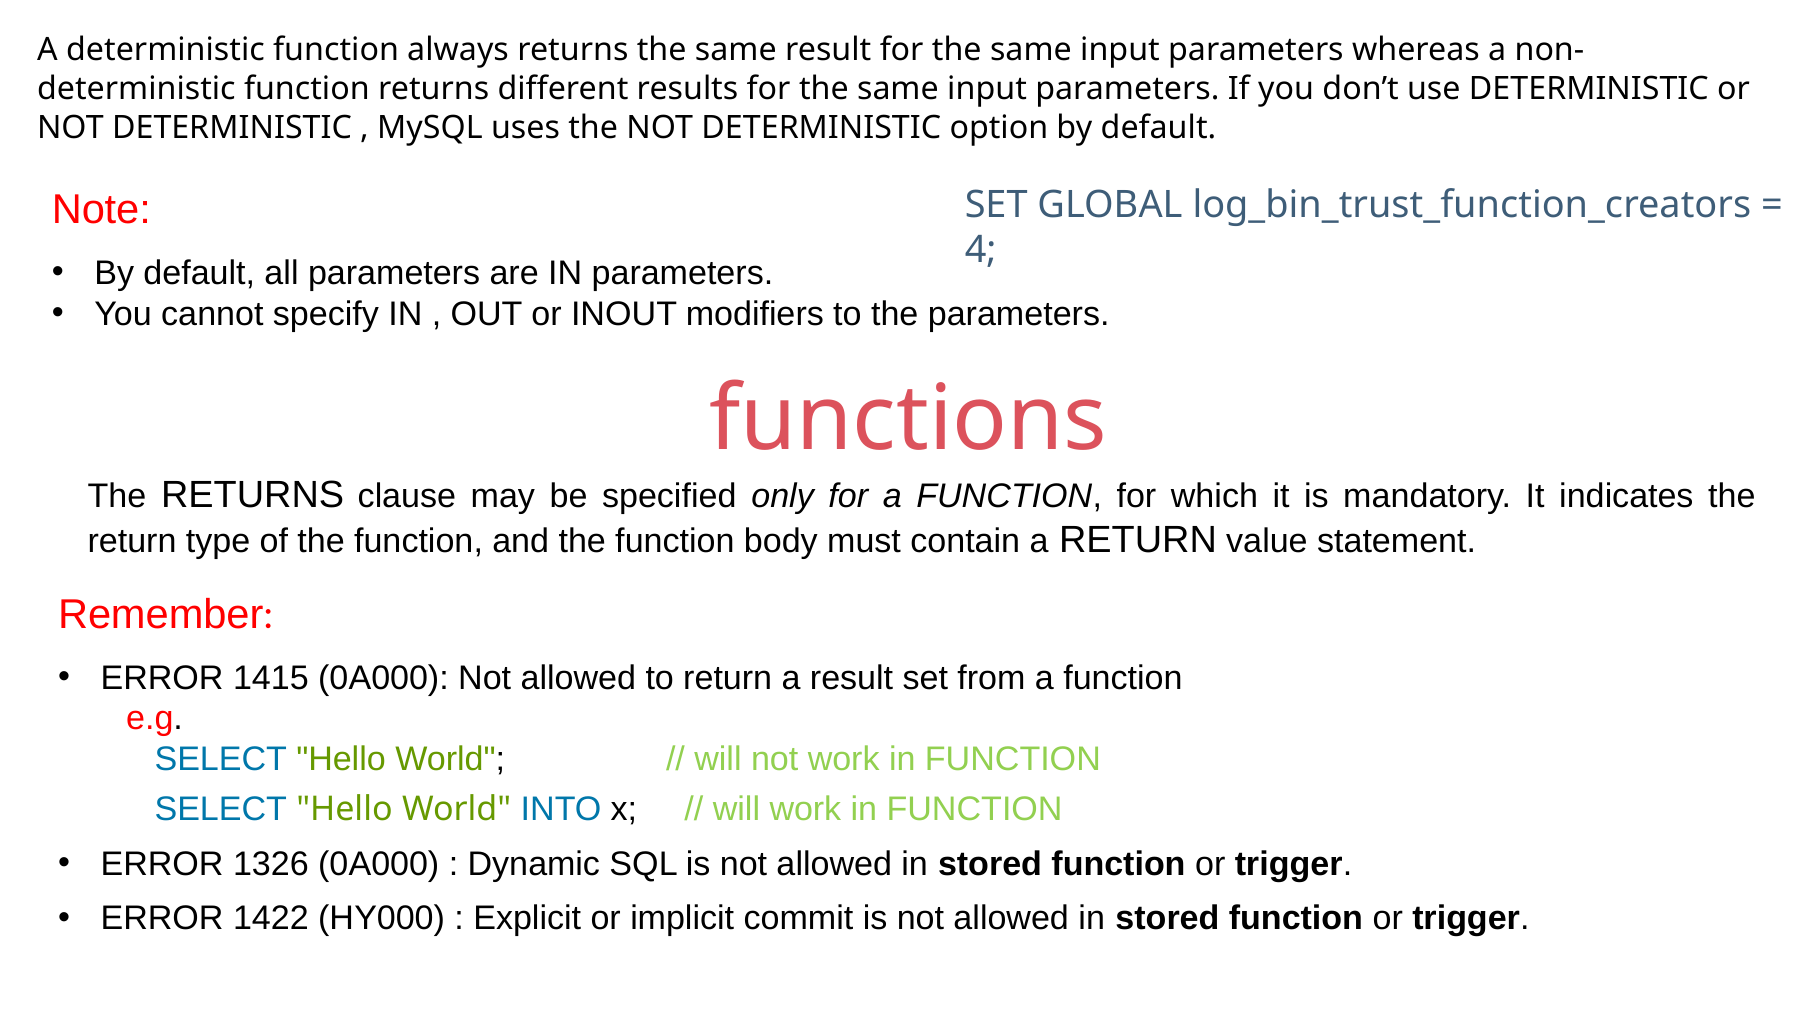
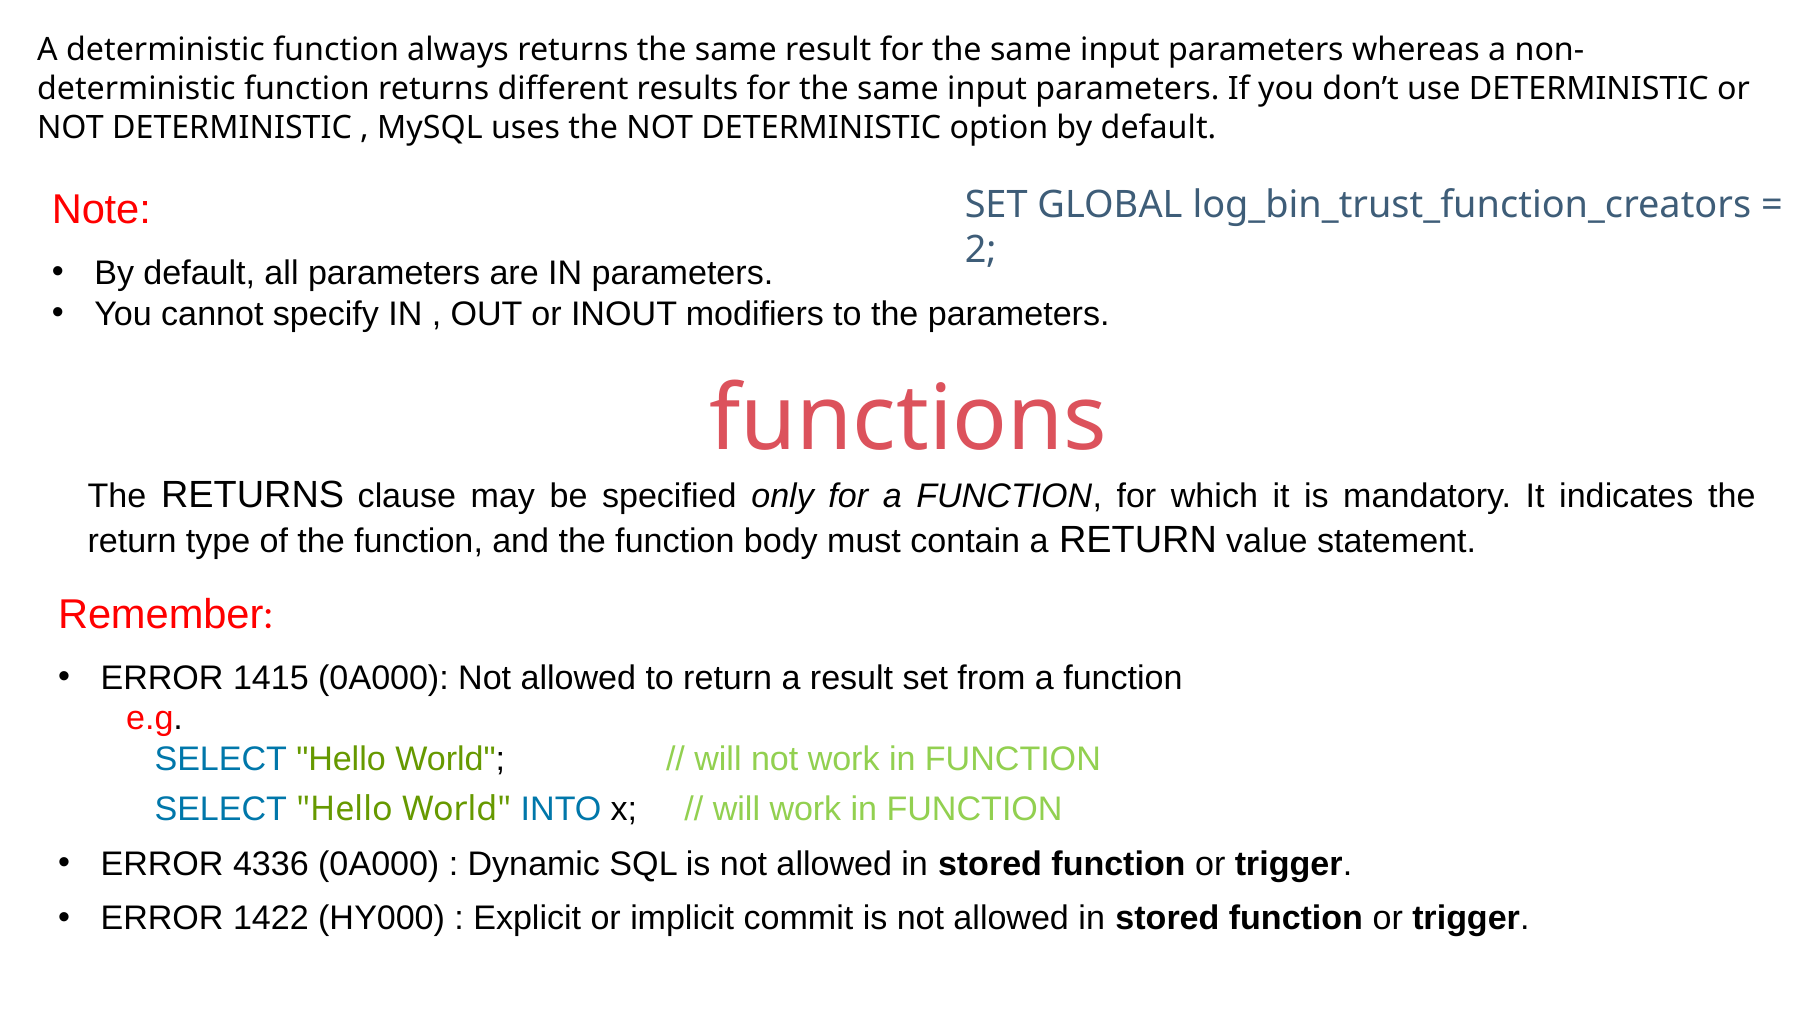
4: 4 -> 2 (981, 250)
1326: 1326 -> 4336 (271, 864)
